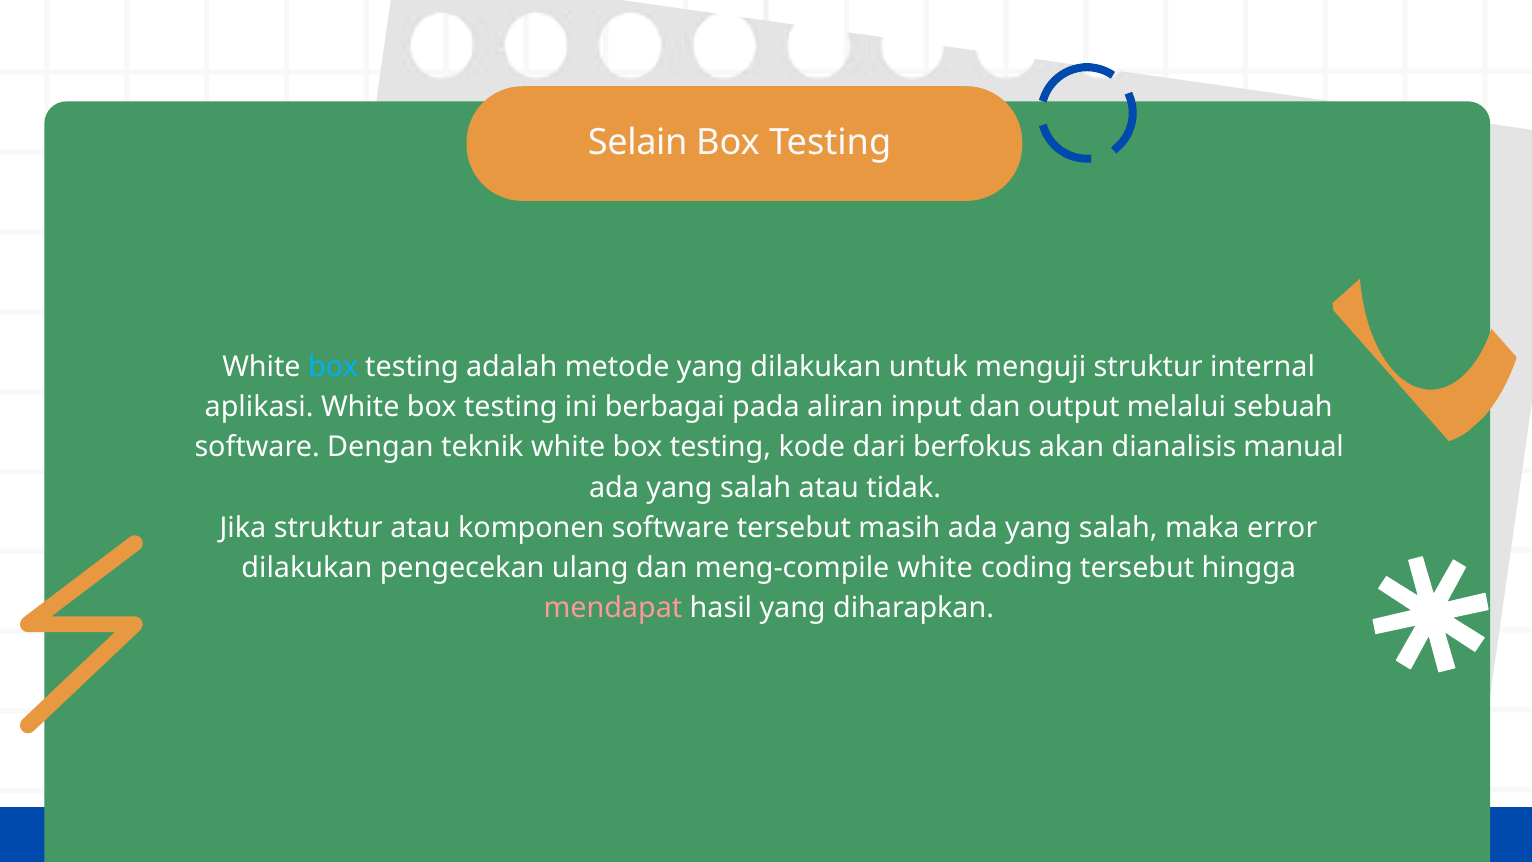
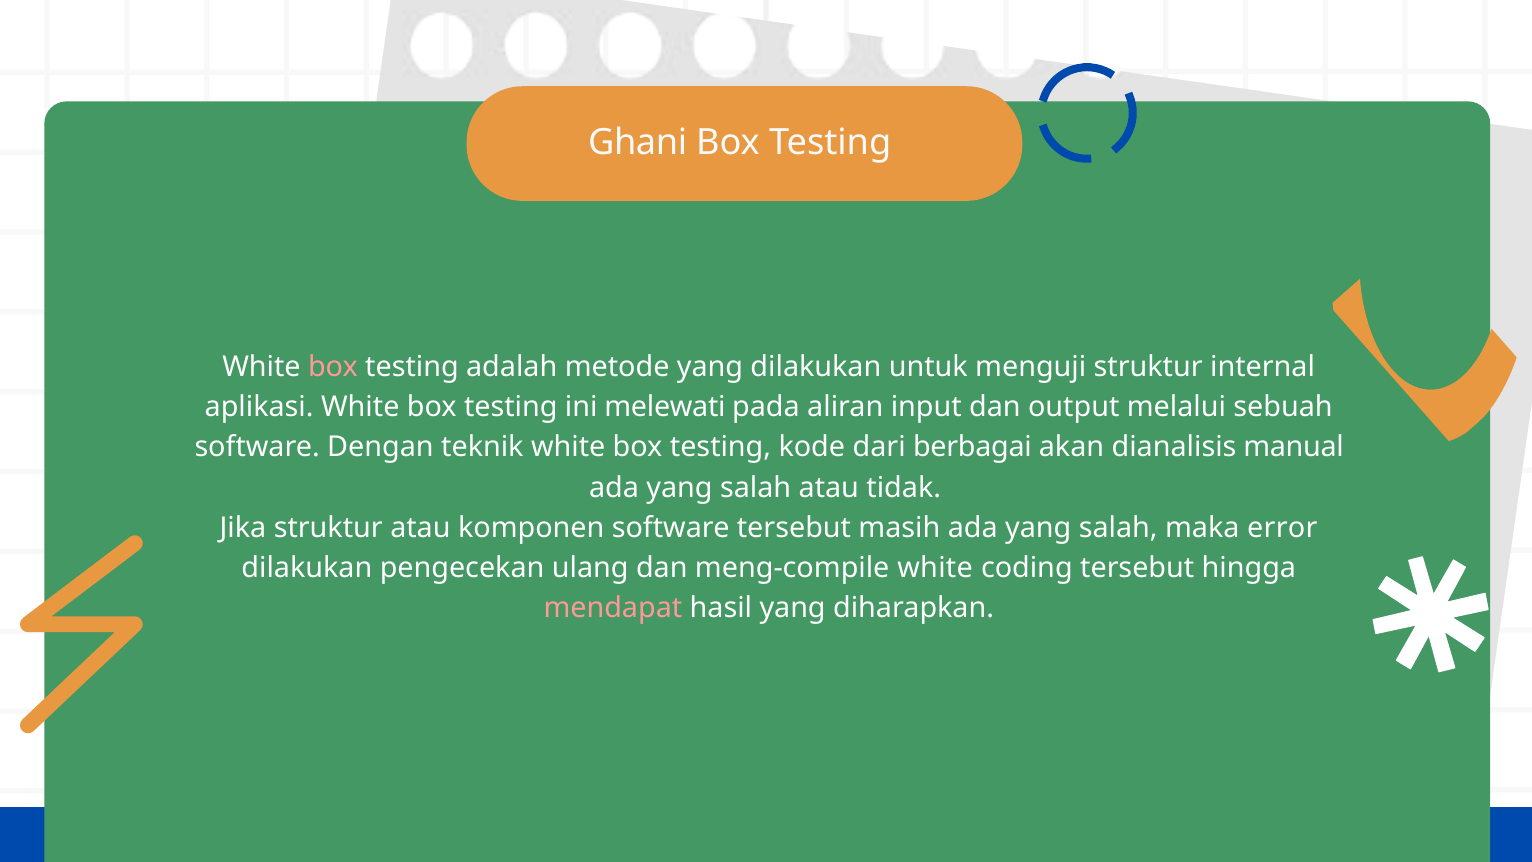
Selain: Selain -> Ghani (638, 142)
box colour: light blue -> pink (333, 367)
berbagai: berbagai -> melewati (665, 407)
berfokus: berfokus -> berbagai (972, 447)
